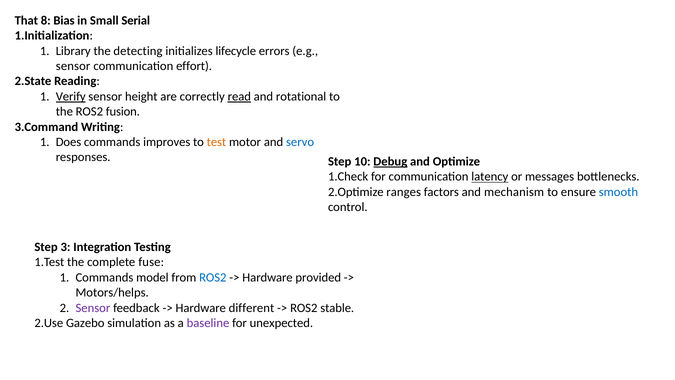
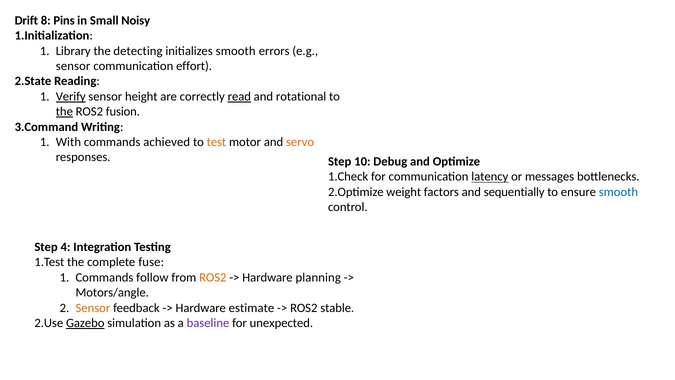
That: That -> Drift (26, 20)
Bias: Bias -> Pins (64, 20)
Serial: Serial -> Noisy (136, 20)
initializes lifecycle: lifecycle -> smooth (236, 51)
the underline: none -> present (64, 112)
Does: Does -> With (68, 142)
improves: improves -> achieved (167, 142)
servo colour: blue -> orange (300, 142)
Debug underline: present -> none (390, 161)
ranges: ranges -> weight (404, 192)
mechanism: mechanism -> sequentially (514, 192)
3: 3 -> 4 (65, 247)
model: model -> follow (152, 277)
ROS2 colour: blue -> orange (213, 277)
provided: provided -> planning (318, 277)
Motors/helps: Motors/helps -> Motors/angle (112, 292)
Sensor colour: purple -> orange (93, 308)
different: different -> estimate (251, 308)
Gazebo underline: none -> present (85, 323)
